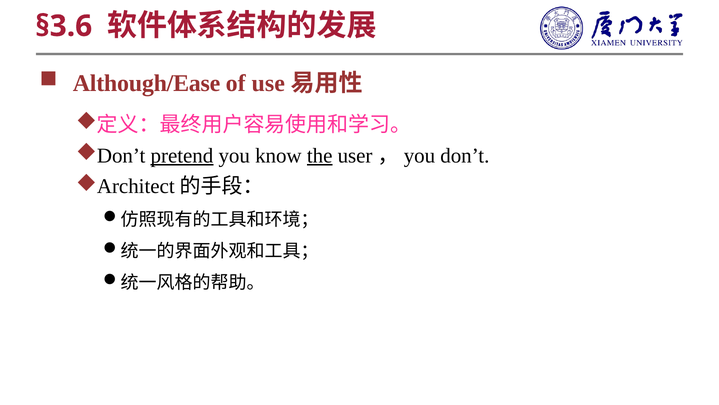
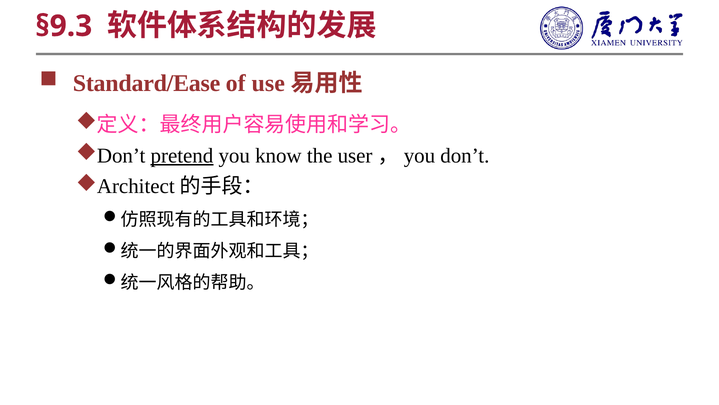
§3.6: §3.6 -> §9.3 (64, 26)
Although/Ease: Although/Ease -> Standard/Ease (147, 83)
the underline: present -> none (320, 156)
